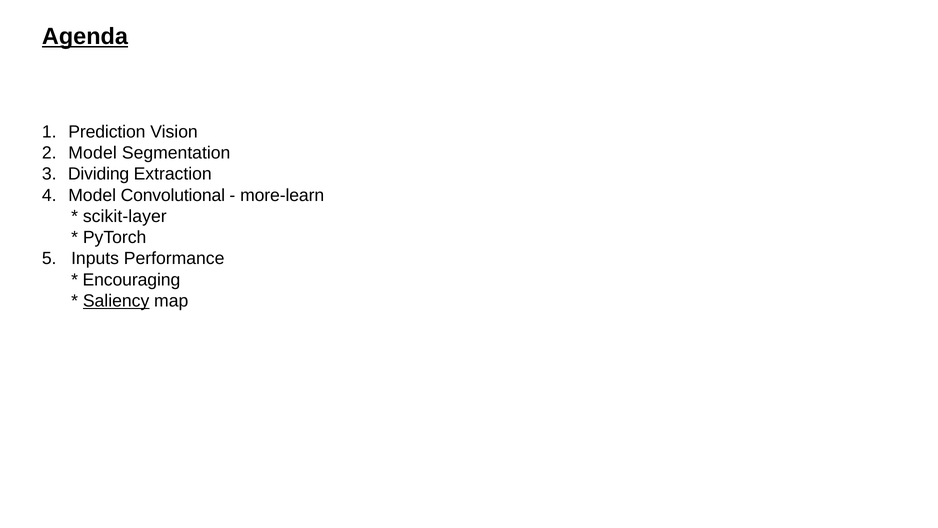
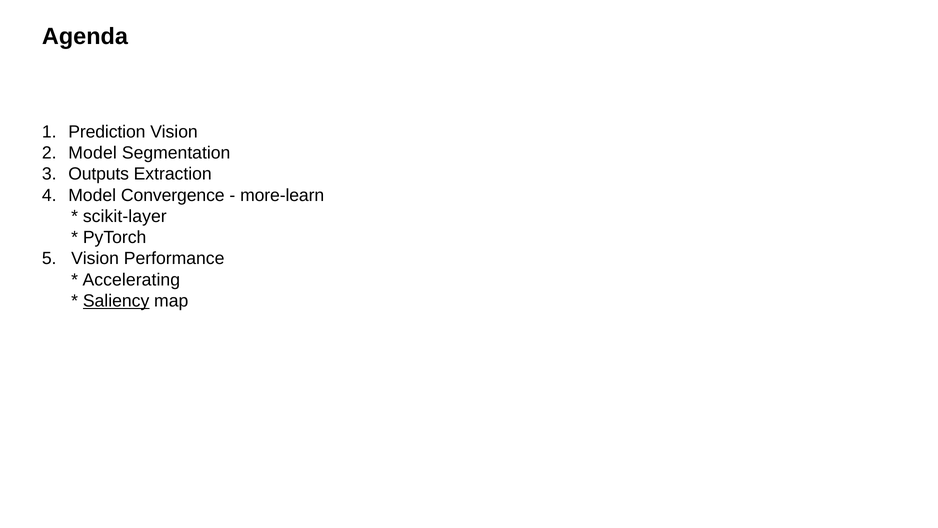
Agenda underline: present -> none (85, 37)
Dividing: Dividing -> Outputs (99, 174)
Convolutional: Convolutional -> Convergence (173, 195)
5 Inputs: Inputs -> Vision (95, 258)
Encouraging: Encouraging -> Accelerating (131, 280)
